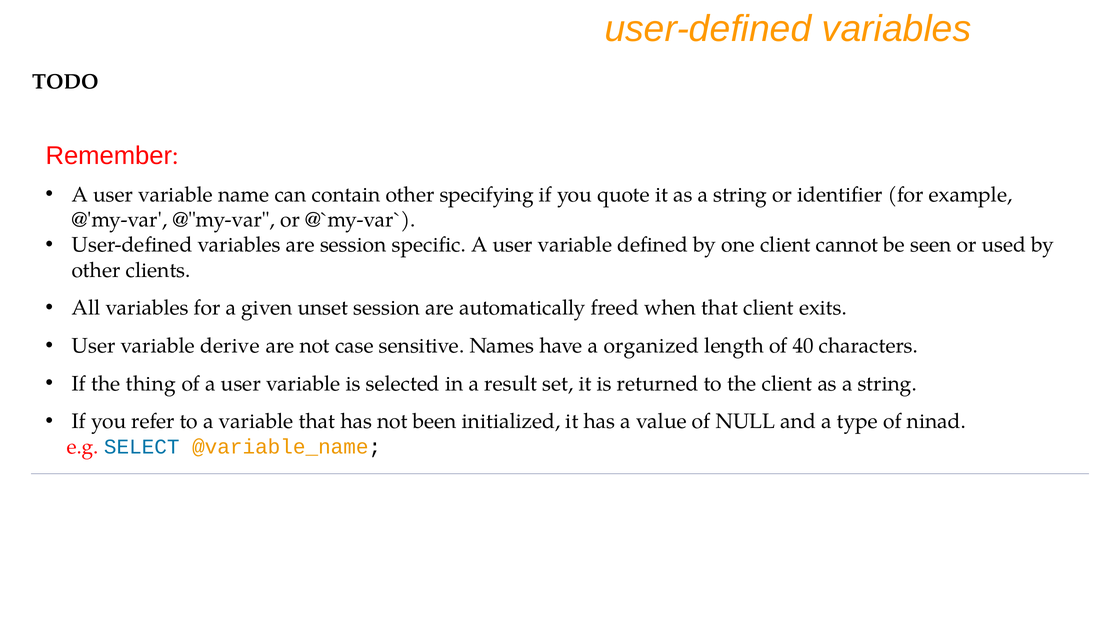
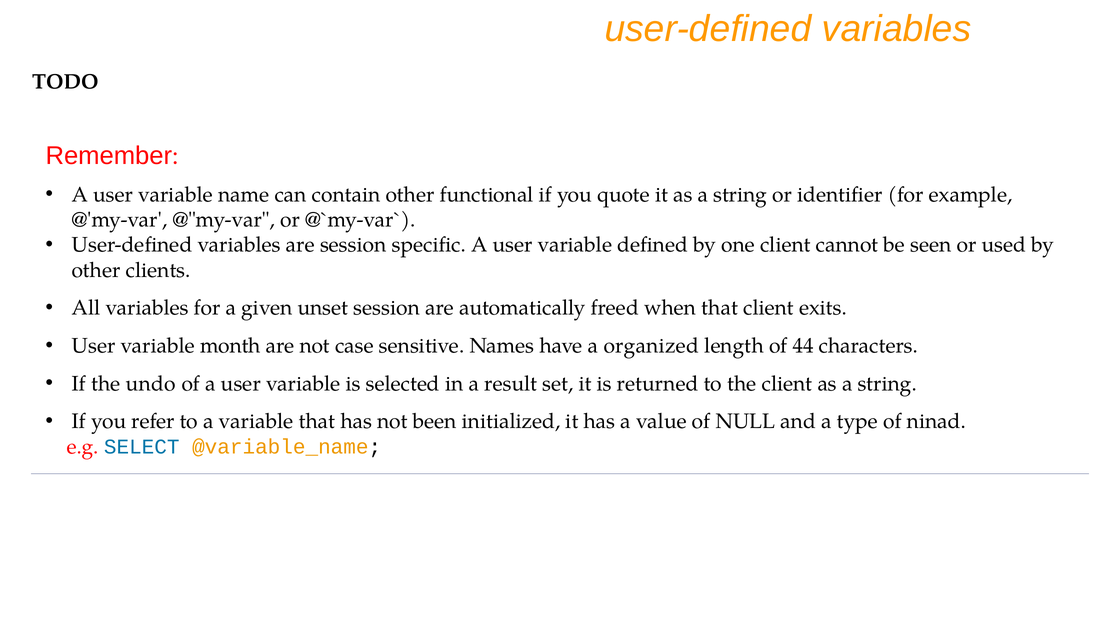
specifying: specifying -> functional (487, 195)
derive: derive -> month (230, 346)
40: 40 -> 44 (803, 346)
thing: thing -> undo (151, 384)
